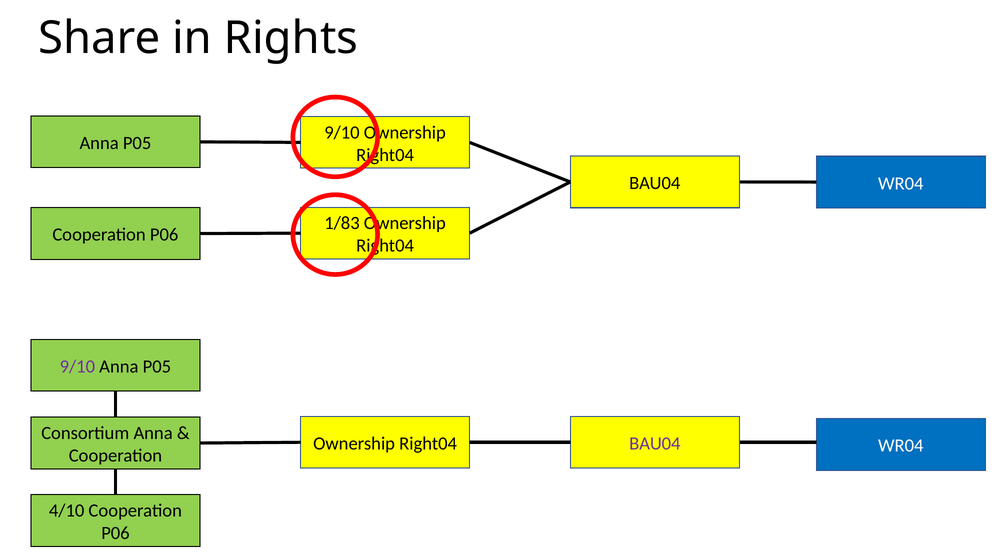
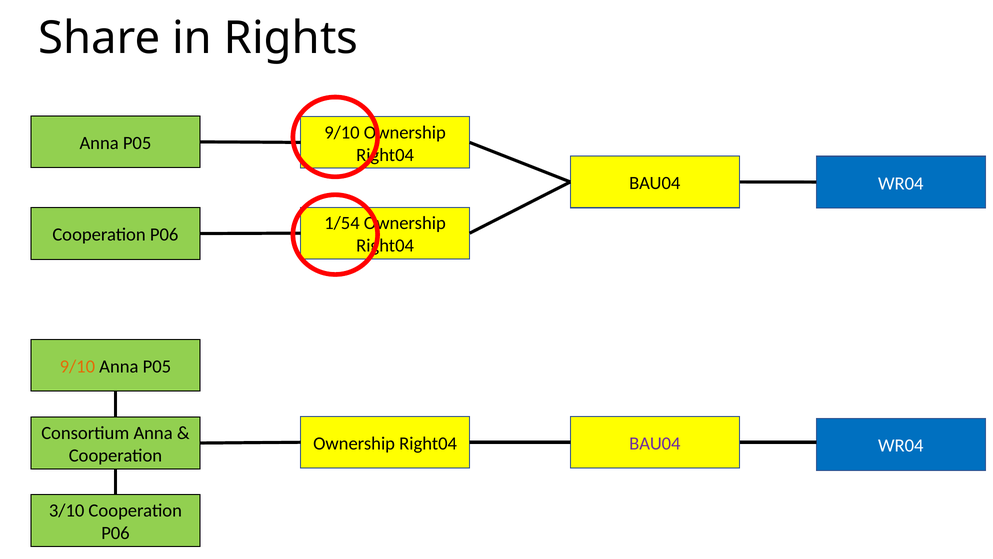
1/83: 1/83 -> 1/54 (342, 223)
9/10 colour: purple -> orange (77, 366)
4/10: 4/10 -> 3/10 (67, 510)
